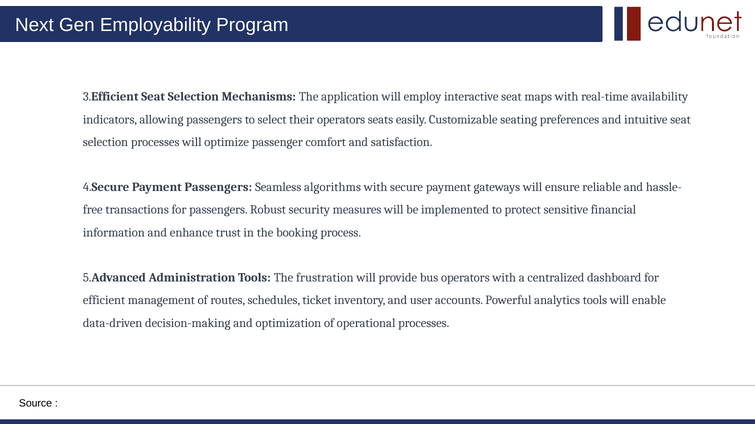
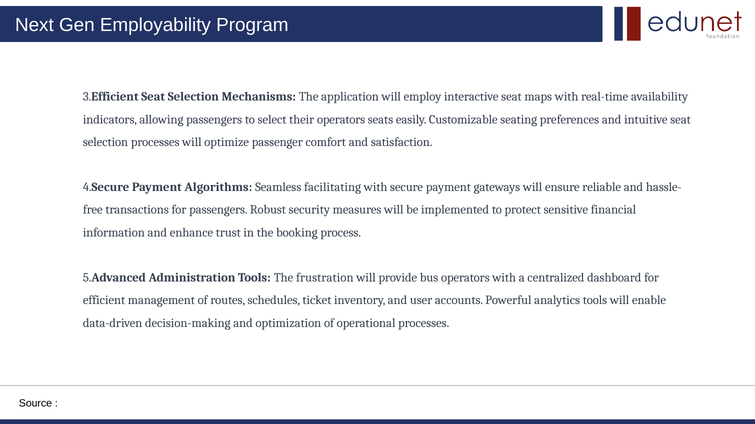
Payment Passengers: Passengers -> Algorithms (218, 188)
algorithms: algorithms -> facilitating (333, 188)
